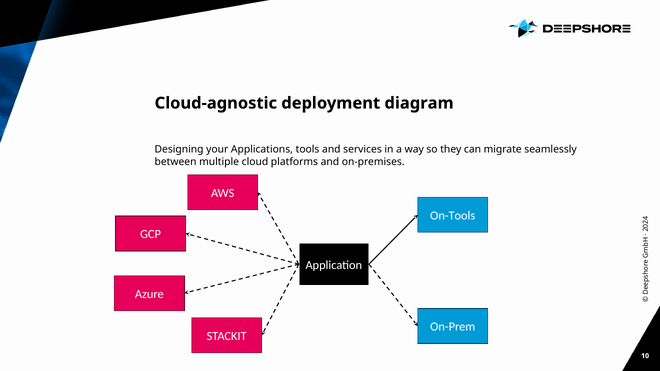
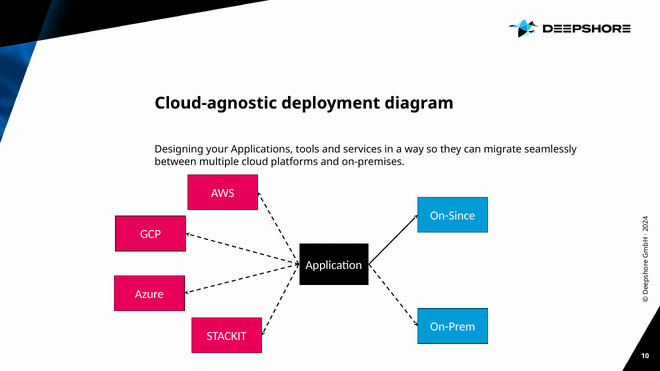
On-Tools: On-Tools -> On-Since (453, 216)
